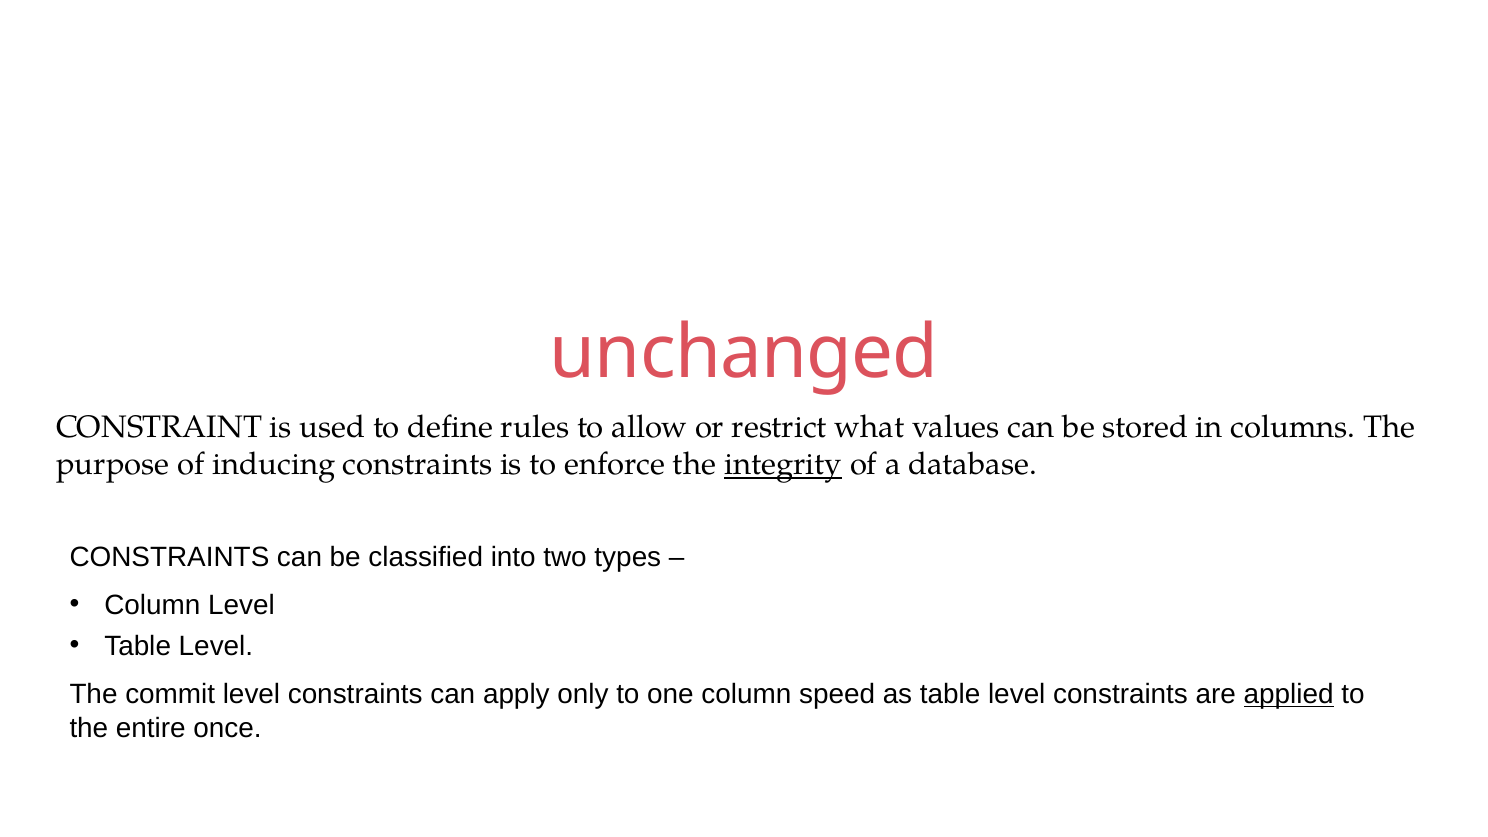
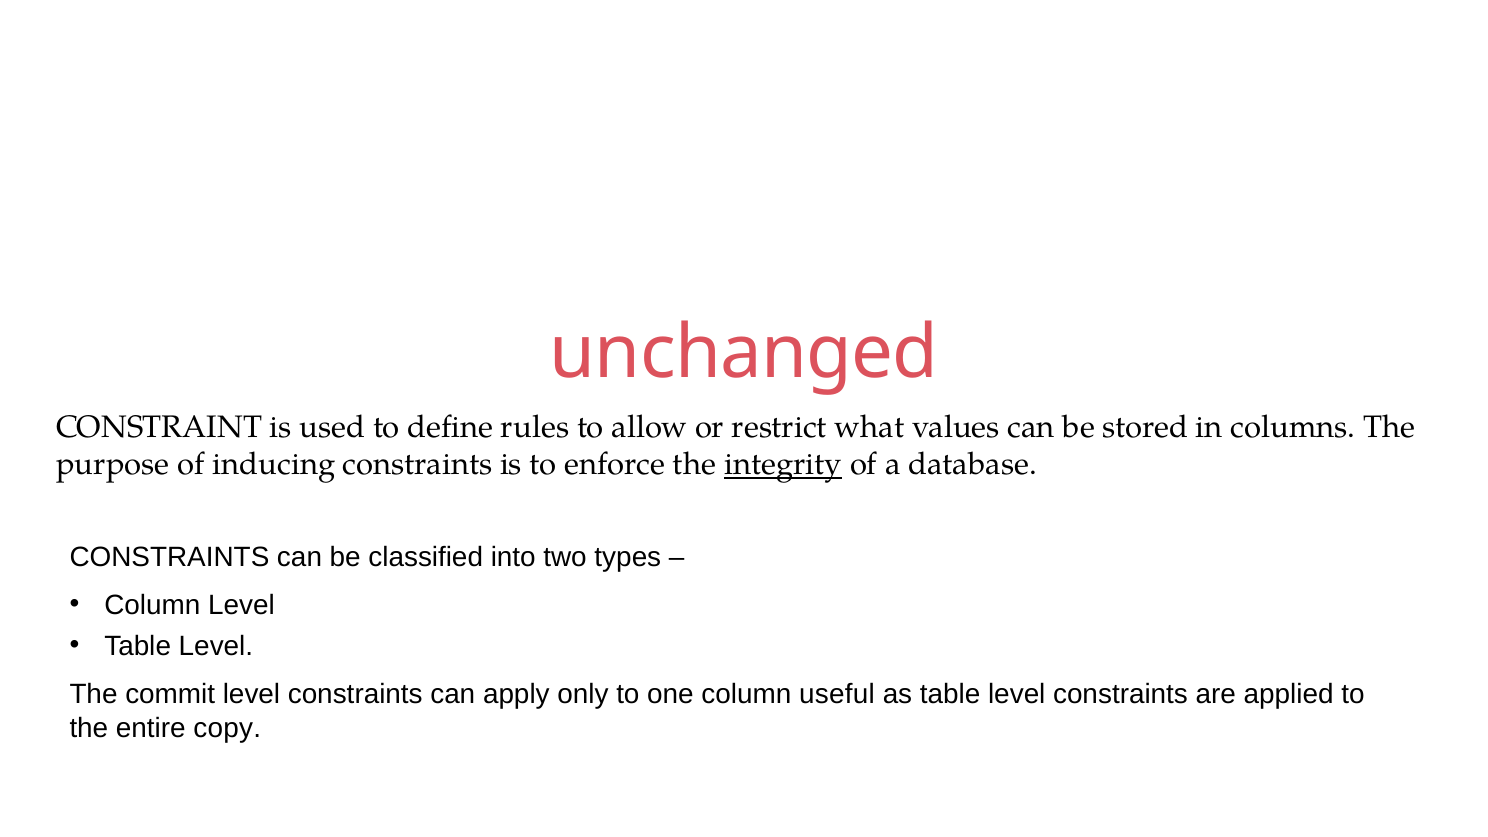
speed: speed -> useful (837, 694)
applied underline: present -> none (1289, 694)
once: once -> copy (227, 728)
